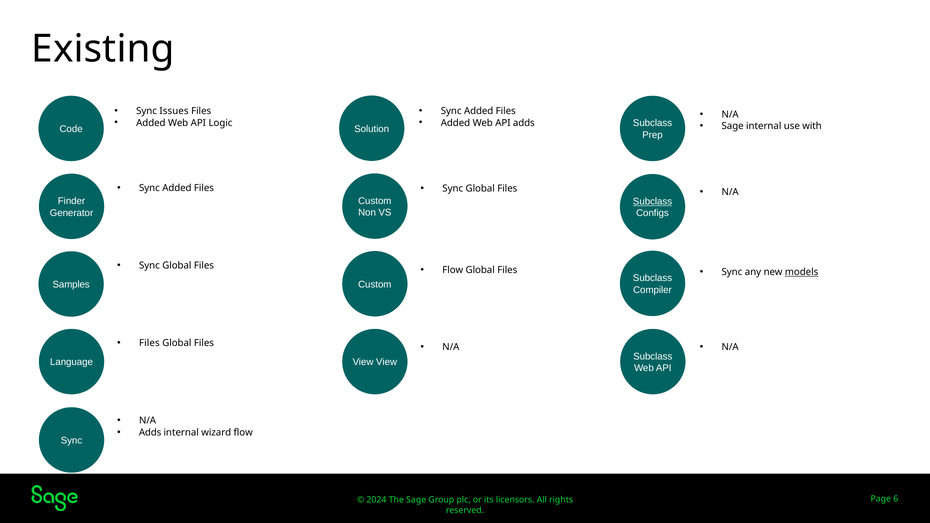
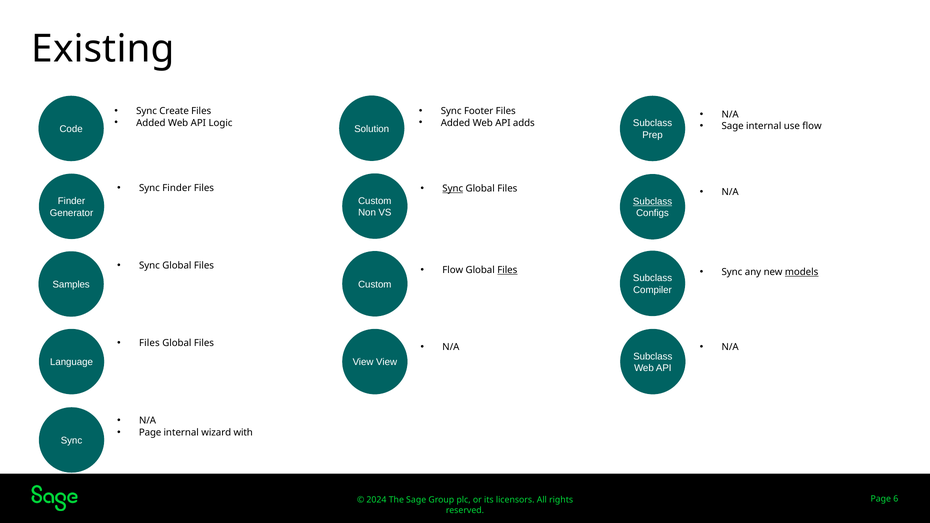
Issues: Issues -> Create (174, 111)
Added: Added -> Footer (479, 111)
use with: with -> flow (812, 126)
Added: Added -> Finder (177, 188)
Sync underline: none -> present (453, 189)
Files underline: none -> present (507, 270)
Adds: Adds -> Page (150, 432)
wizard flow: flow -> with (243, 432)
